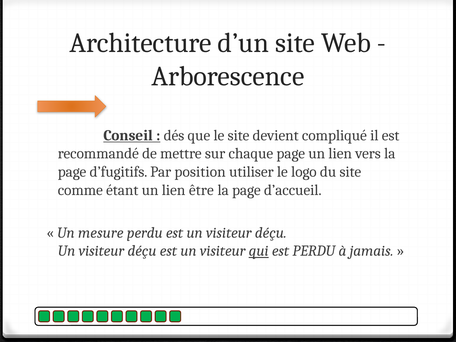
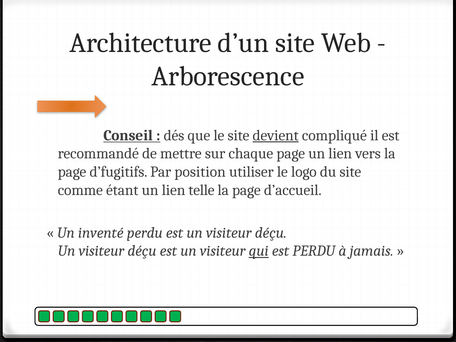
devient underline: none -> present (276, 135)
être: être -> telle (201, 190)
mesure: mesure -> inventé (101, 233)
